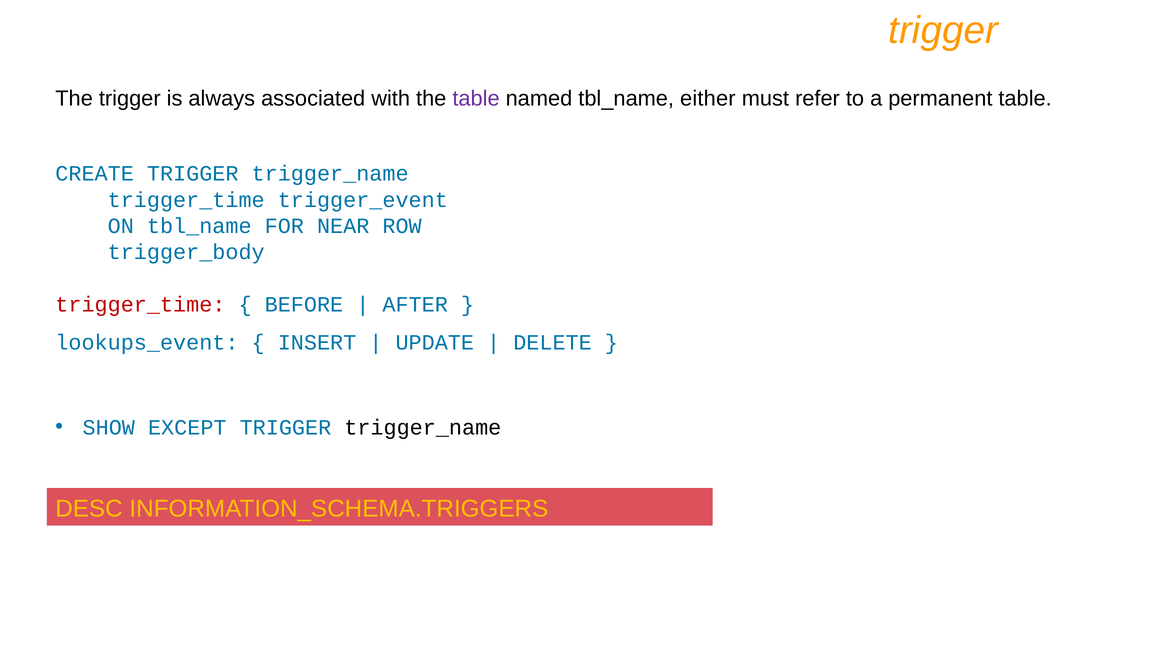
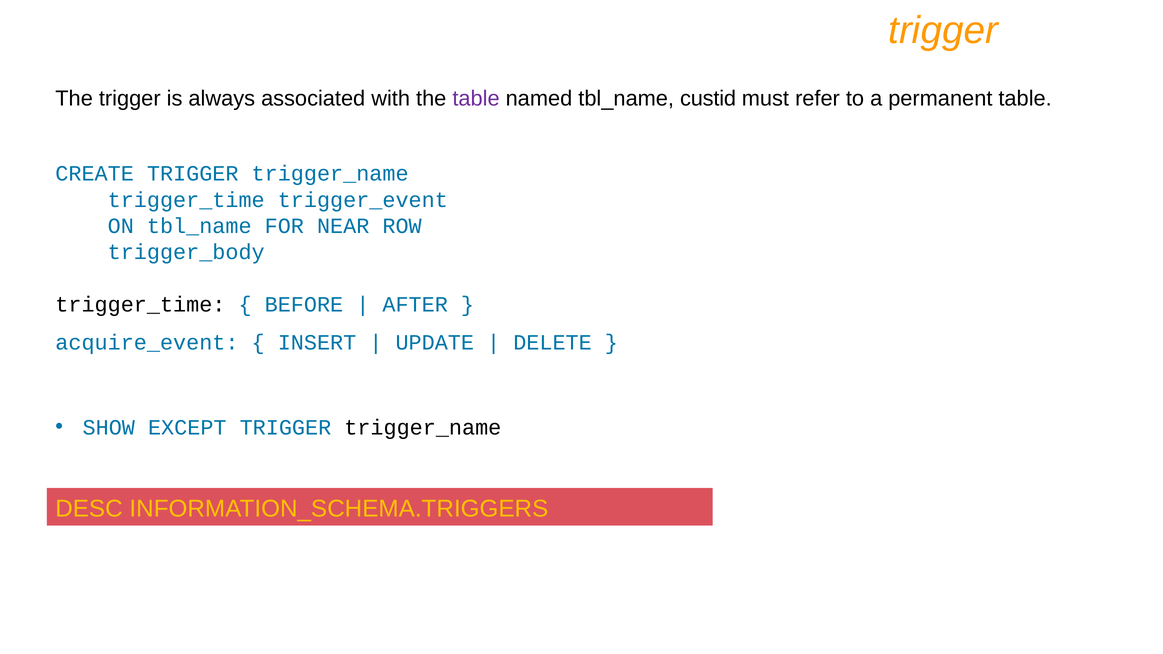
either: either -> custid (708, 99)
trigger_time colour: red -> black (140, 305)
lookups_event: lookups_event -> acquire_event (147, 342)
